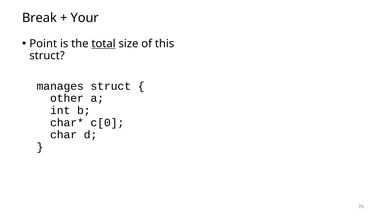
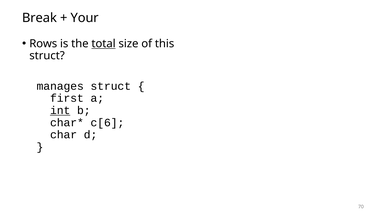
Point: Point -> Rows (43, 44)
other: other -> first (67, 98)
int underline: none -> present (60, 110)
c[0: c[0 -> c[6 (107, 123)
